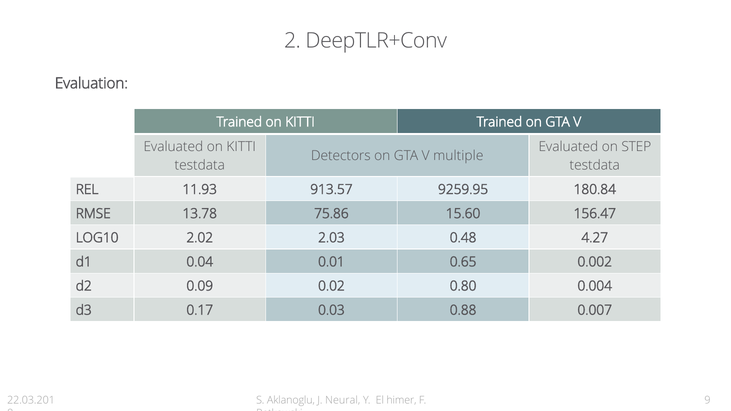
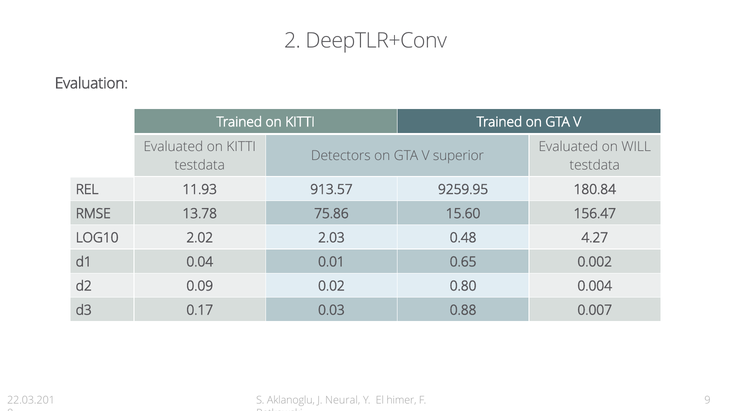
STEP: STEP -> WILL (636, 147)
multiple: multiple -> superior (458, 156)
